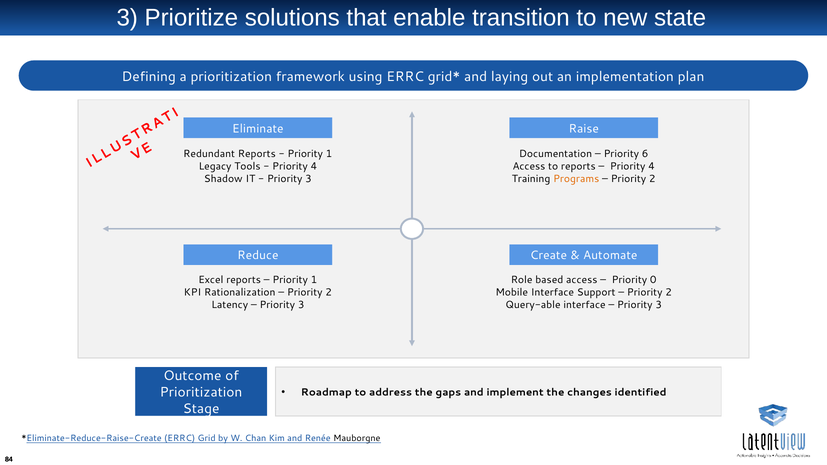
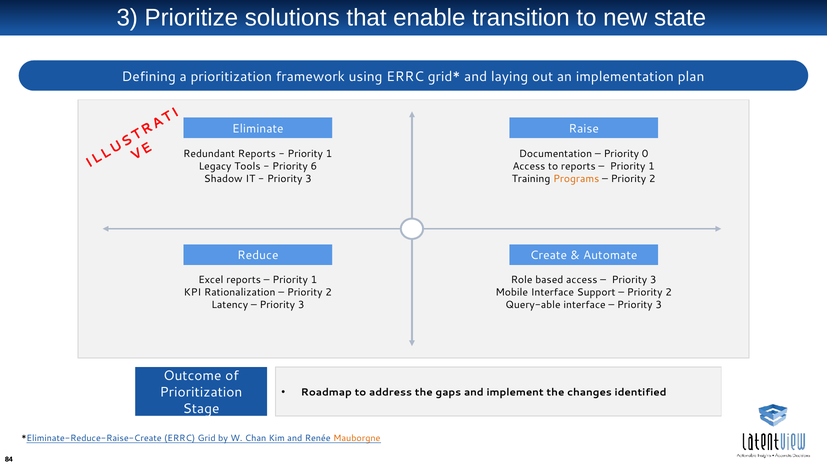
6: 6 -> 0 (645, 154)
4: 4 -> 6 (314, 167)
4: 4 -> 1 (651, 167)
0: 0 -> 3 (653, 280)
Mauborgne colour: black -> orange (357, 438)
